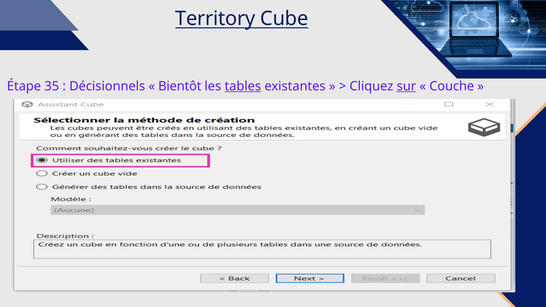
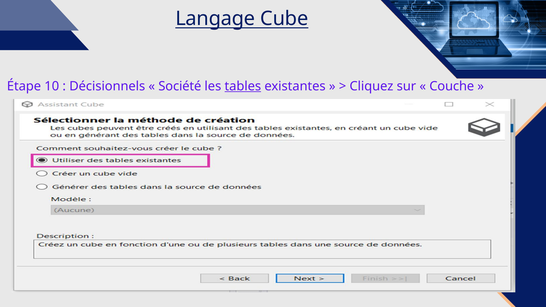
Territory: Territory -> Langage (215, 19)
35: 35 -> 10 (52, 86)
Bientôt: Bientôt -> Société (180, 86)
sur underline: present -> none (406, 86)
